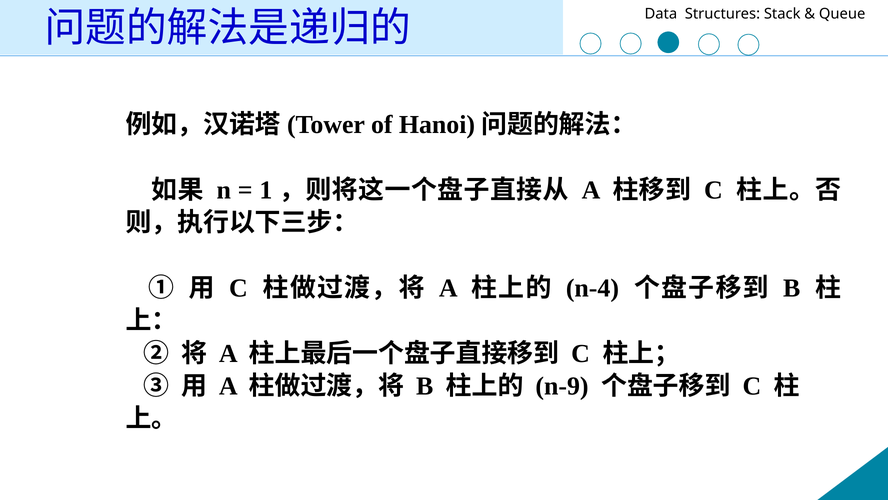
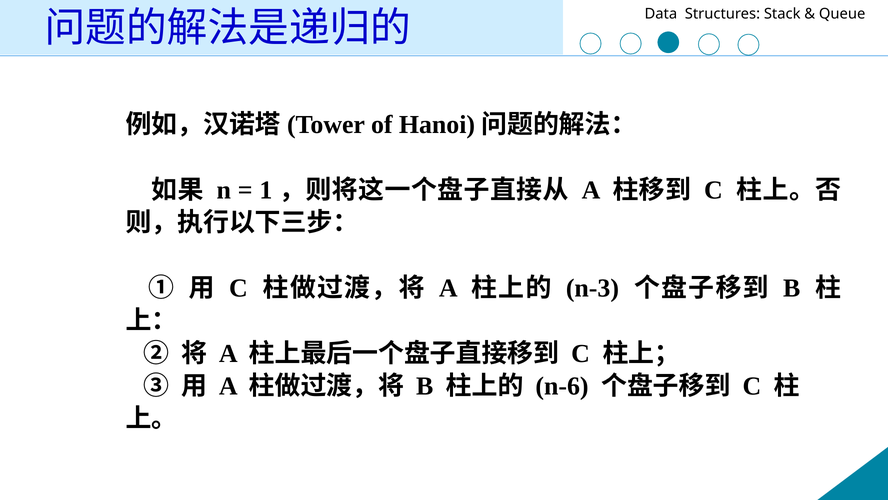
n-4: n-4 -> n-3 (592, 288)
n-9: n-9 -> n-6 (562, 386)
